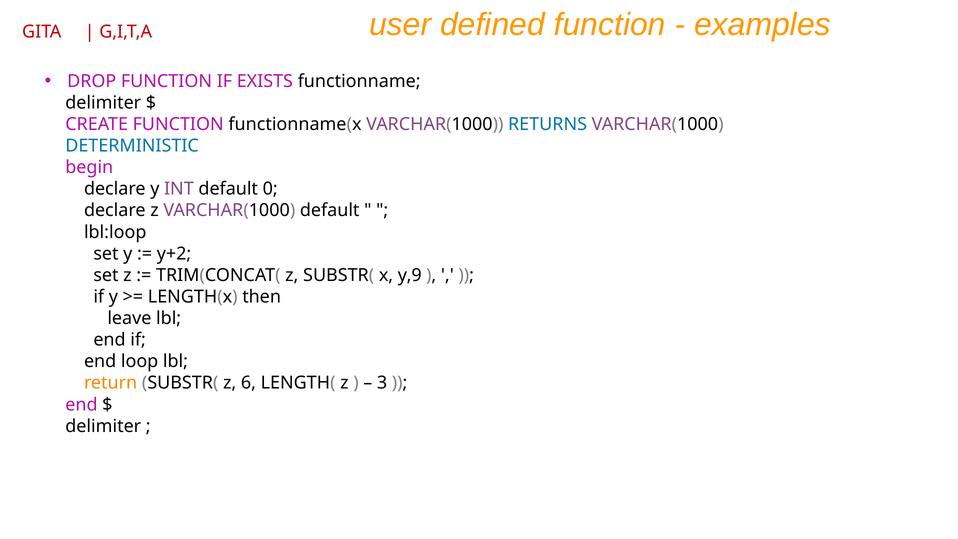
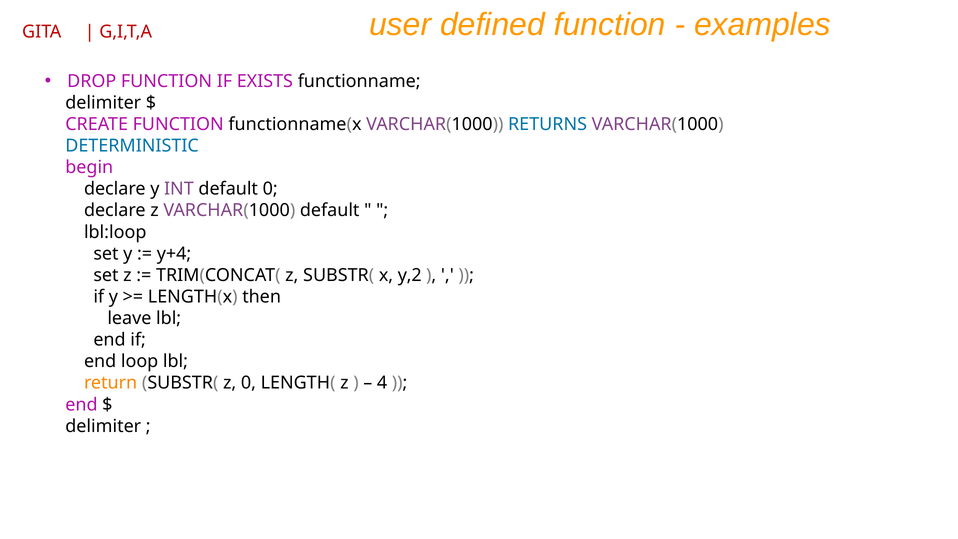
y+2: y+2 -> y+4 (174, 254)
y,9: y,9 -> y,2 (410, 275)
z 6: 6 -> 0 (248, 383)
3: 3 -> 4 (382, 383)
